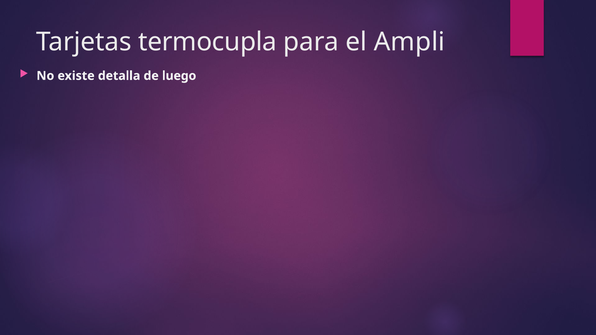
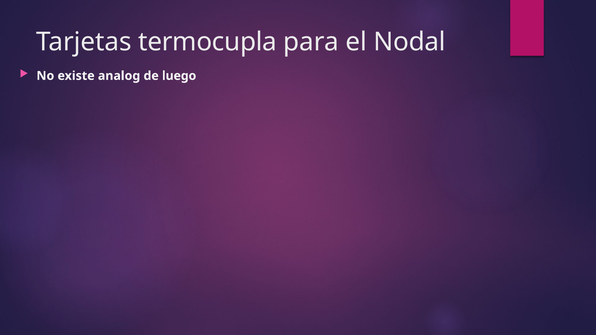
Ampli: Ampli -> Nodal (410, 42)
detalla: detalla -> analog (119, 76)
